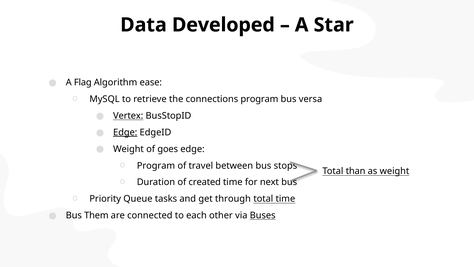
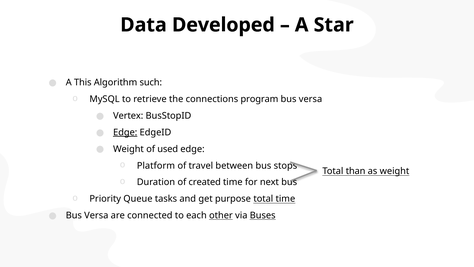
Flag: Flag -> This (83, 82)
ease: ease -> such (151, 82)
Vertex underline: present -> none (128, 116)
goes: goes -> used (168, 149)
Program: Program -> Platform (156, 165)
through: through -> purpose (233, 199)
Them: Them -> Versa (96, 215)
other underline: none -> present (221, 215)
